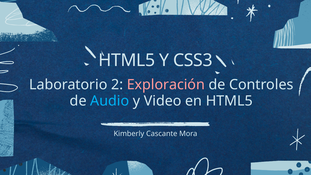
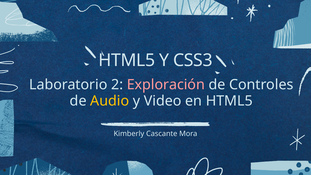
Audio colour: light blue -> yellow (110, 101)
